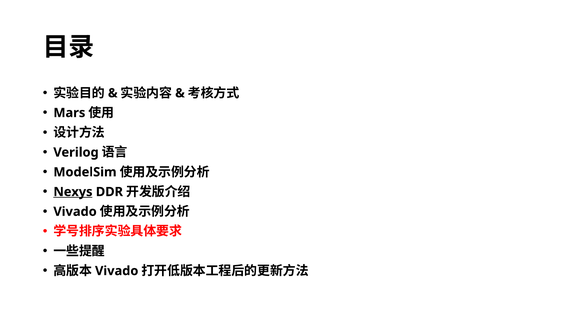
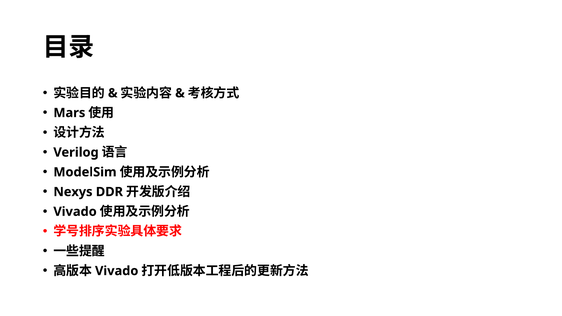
Nexys underline: present -> none (73, 192)
